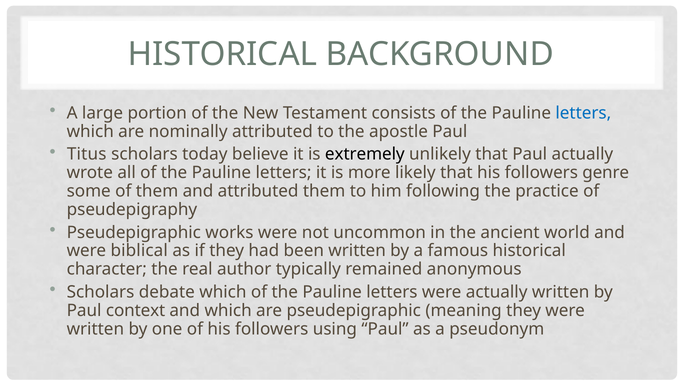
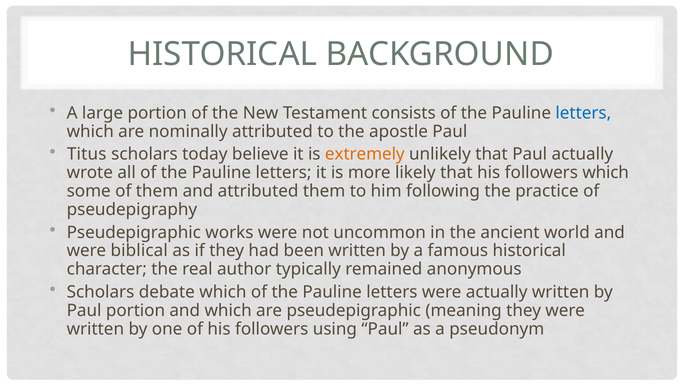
extremely colour: black -> orange (365, 154)
followers genre: genre -> which (606, 173)
Paul context: context -> portion (136, 310)
